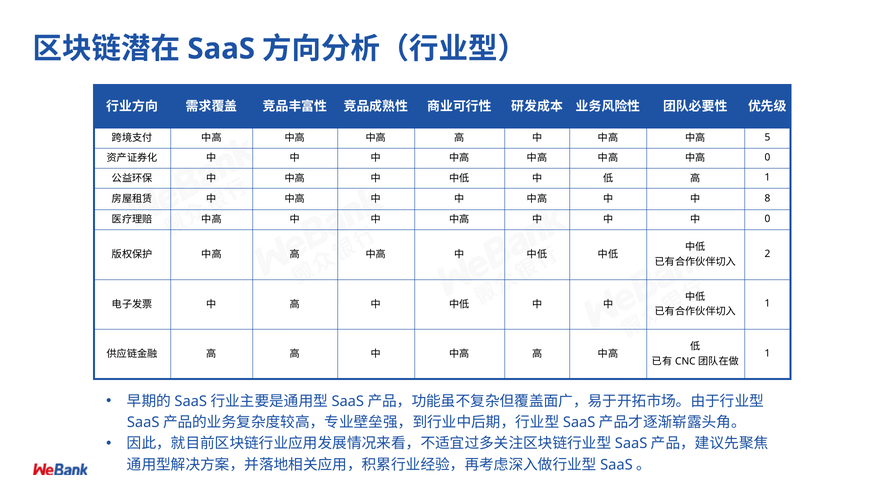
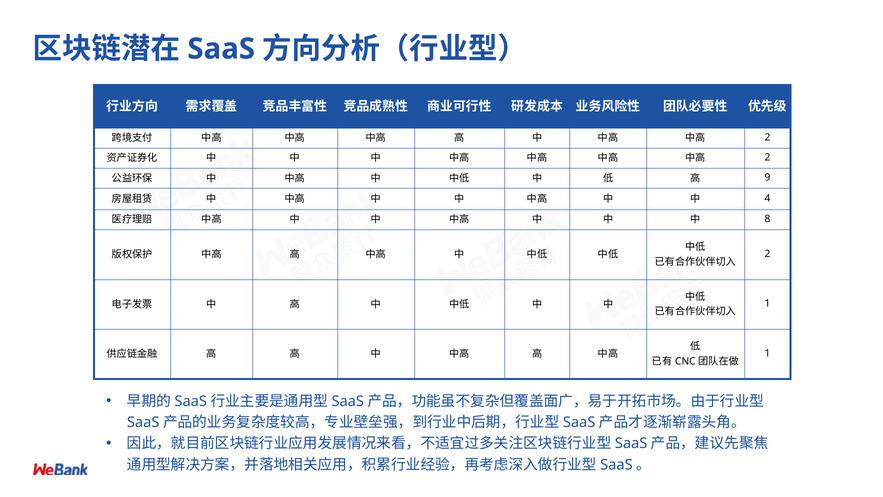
5: 5 -> 2 (767, 137)
0: 0 -> 2 (767, 157)
1: 1 -> 9 (767, 178)
8: 8 -> 4 (767, 198)
0: 0 -> 8 (767, 219)
